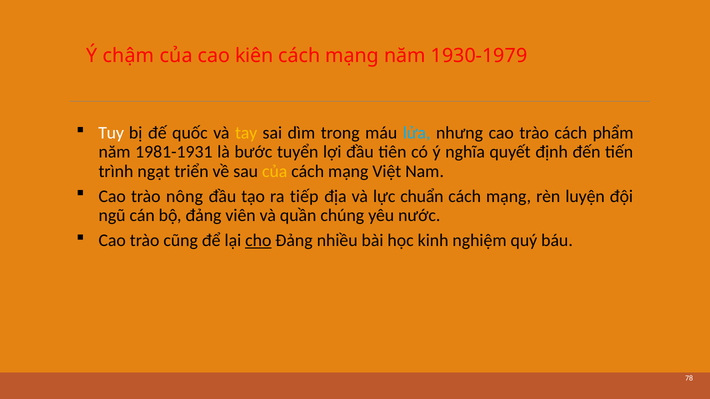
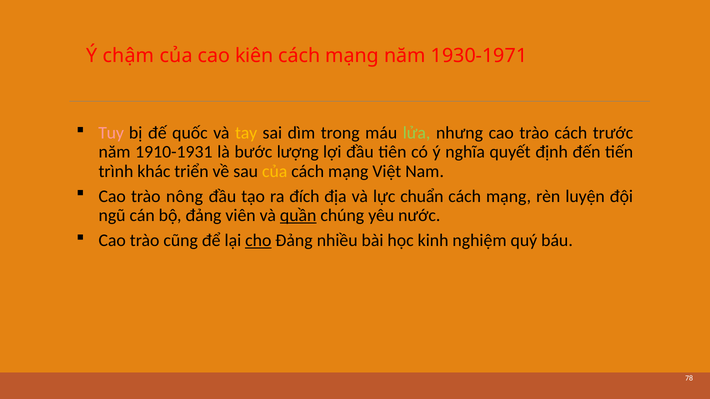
1930-1979: 1930-1979 -> 1930-1971 (479, 56)
Tuy colour: white -> pink (111, 133)
lửa colour: light blue -> light green (417, 133)
phẩm: phẩm -> trước (613, 133)
1981-1931: 1981-1931 -> 1910-1931 (174, 152)
tuyển: tuyển -> lượng (298, 152)
ngạt: ngạt -> khác (154, 171)
tiếp: tiếp -> đích (304, 196)
quần underline: none -> present (298, 216)
